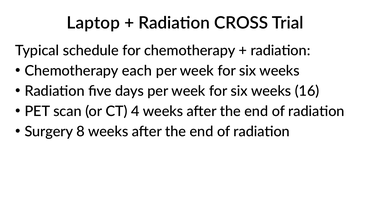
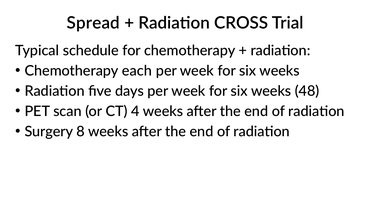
Laptop: Laptop -> Spread (93, 23)
16: 16 -> 48 (307, 91)
